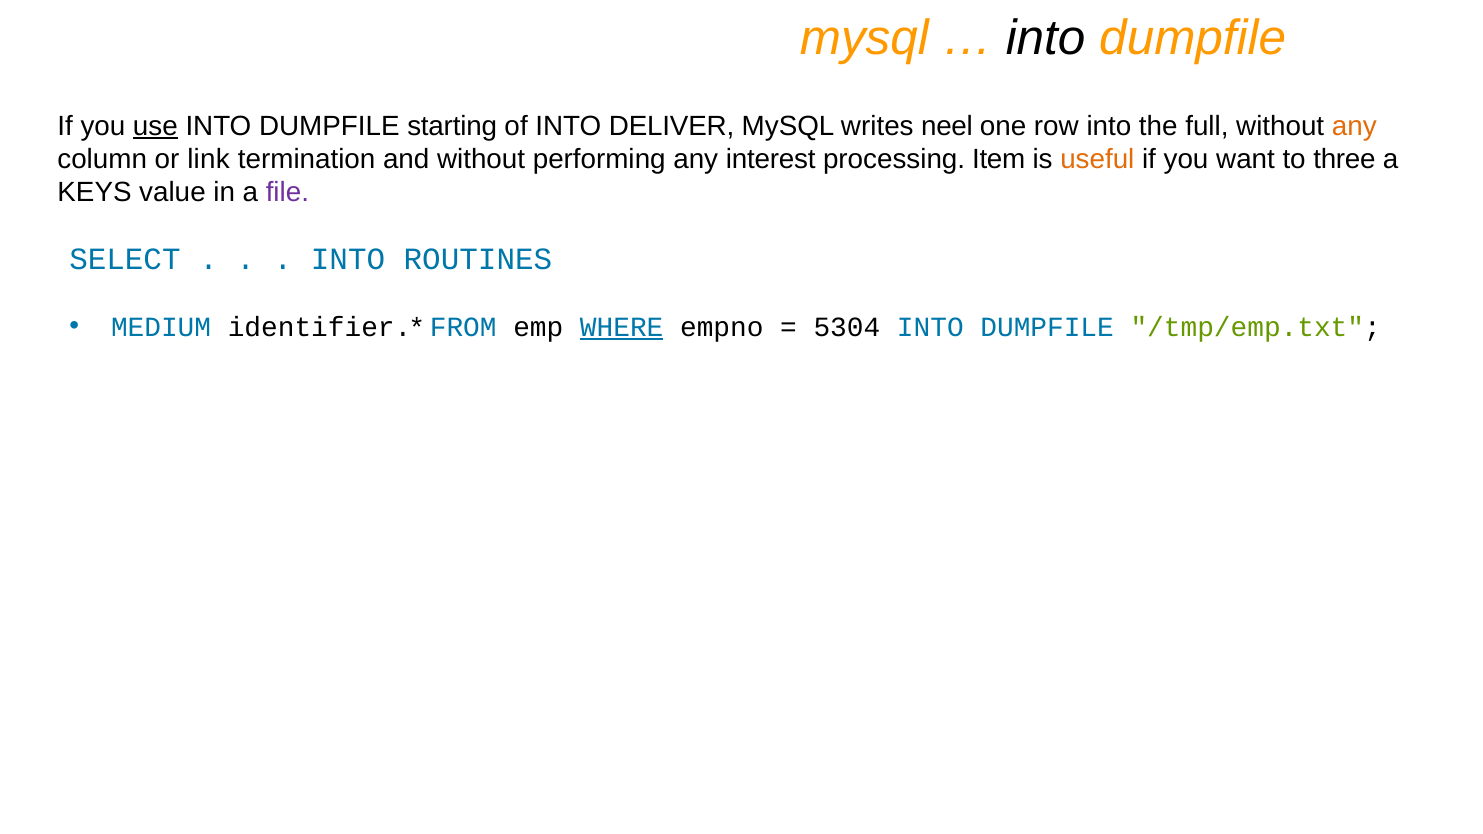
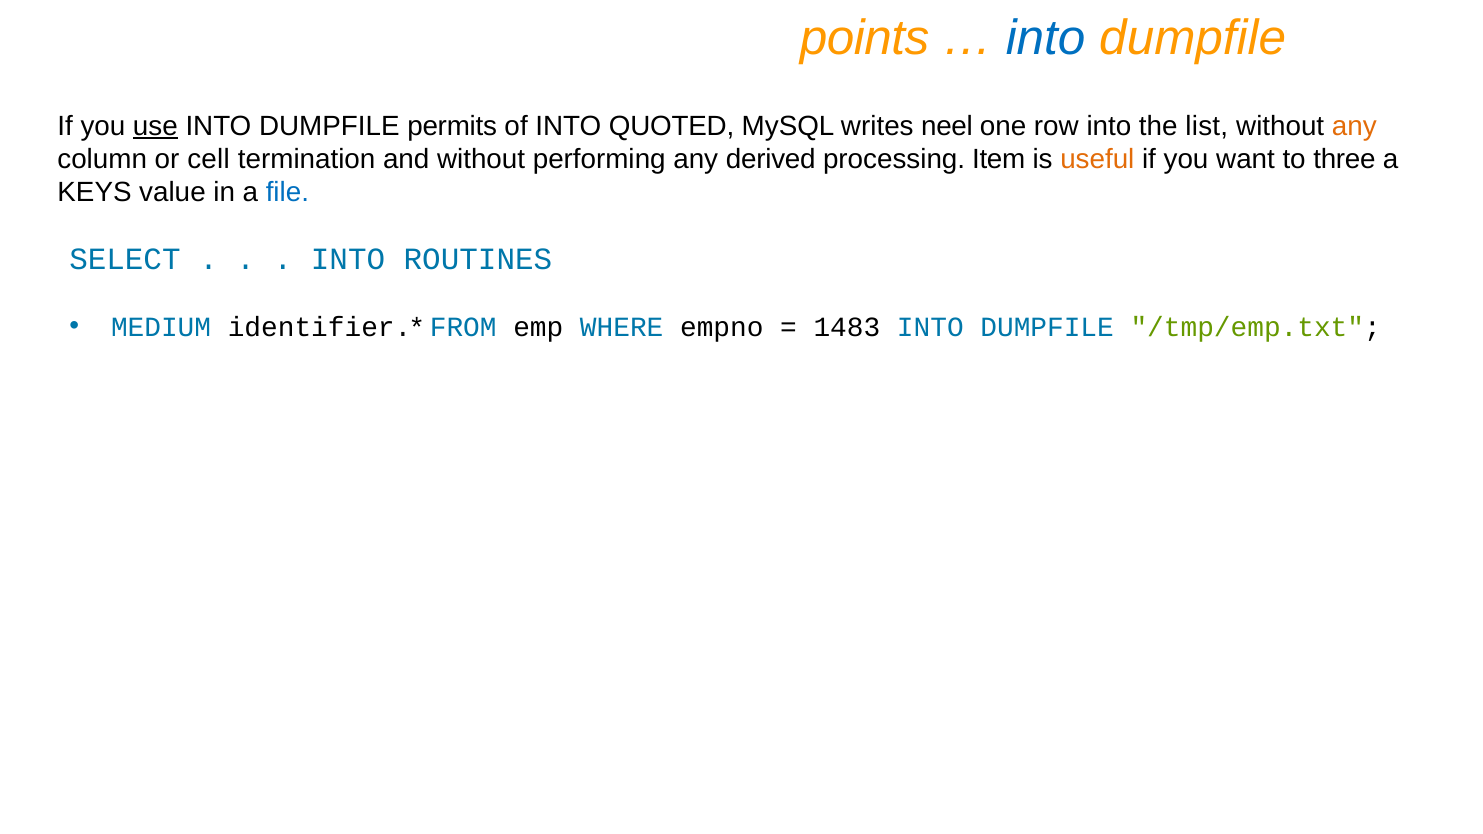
mysql: mysql -> points (865, 39)
into colour: black -> blue (1046, 39)
starting: starting -> permits (452, 126)
DELIVER: DELIVER -> QUOTED (672, 126)
full: full -> list (1207, 126)
link: link -> cell (209, 159)
interest: interest -> derived (771, 159)
file colour: purple -> blue (287, 193)
WHERE underline: present -> none (622, 327)
5304: 5304 -> 1483 (847, 327)
